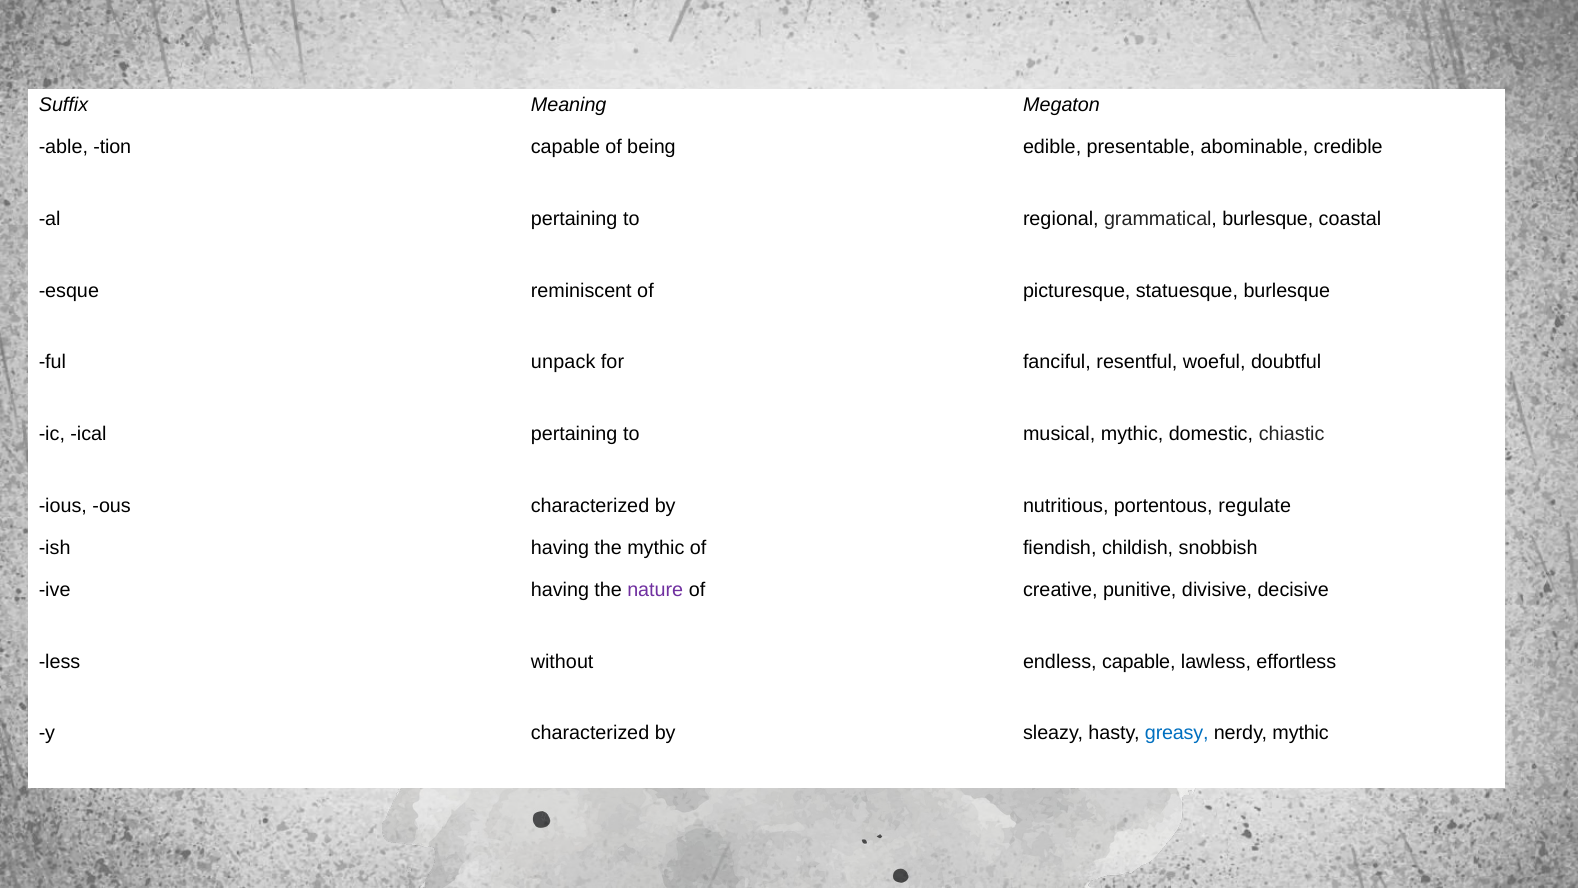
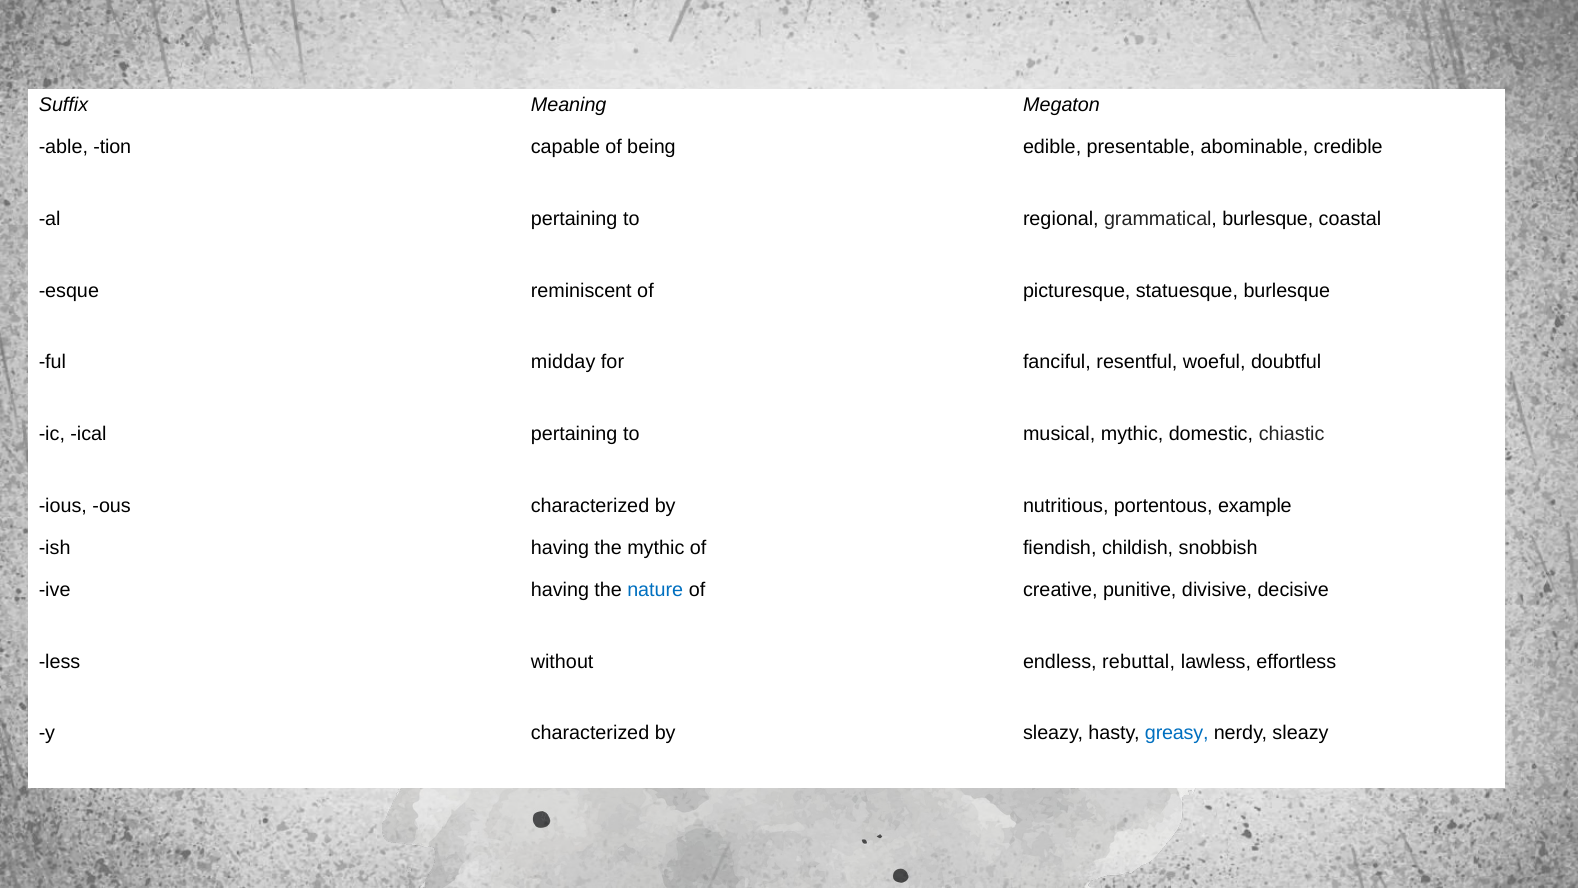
unpack: unpack -> midday (563, 362)
regulate: regulate -> example (1255, 505)
nature colour: purple -> blue (655, 590)
endless capable: capable -> rebuttal (1139, 661)
nerdy mythic: mythic -> sleazy (1301, 733)
